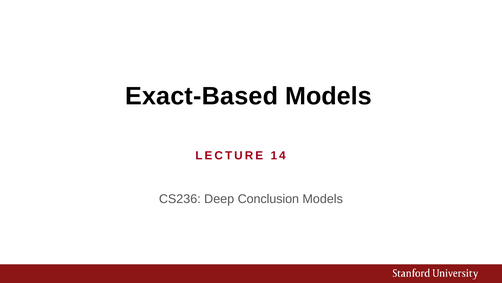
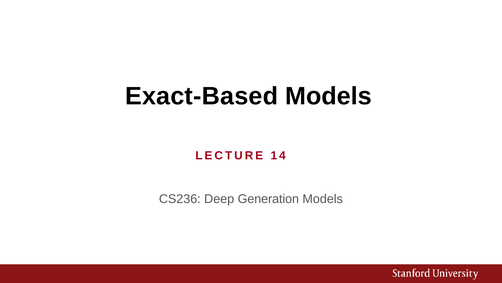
Conclusion: Conclusion -> Generation (268, 198)
